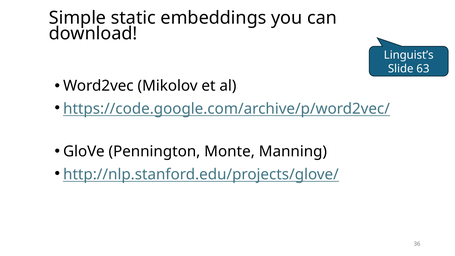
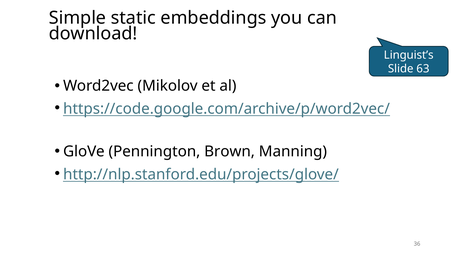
Monte: Monte -> Brown (230, 151)
